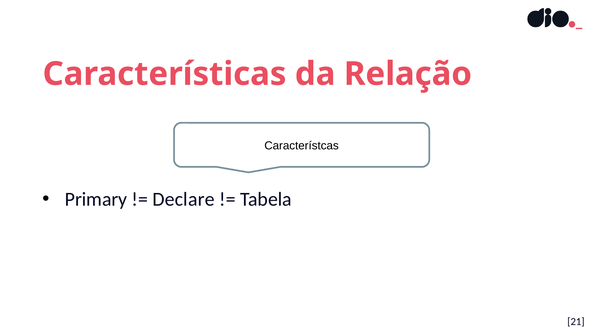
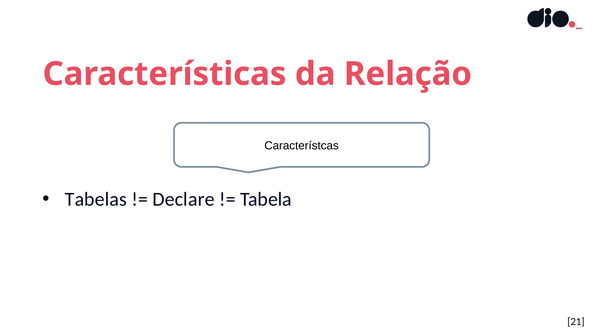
Primary: Primary -> Tabelas (96, 199)
